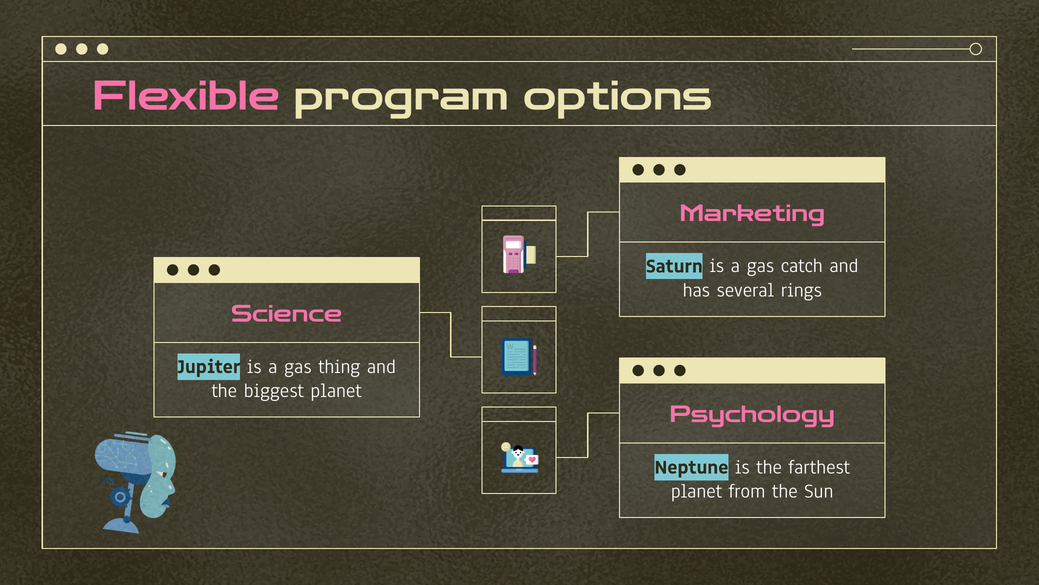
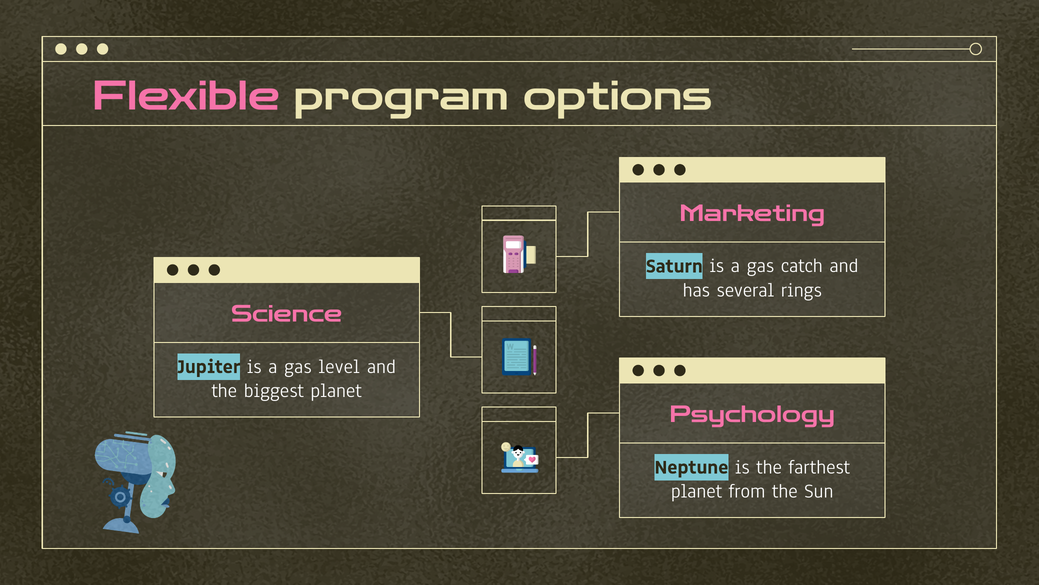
thing: thing -> level (339, 366)
